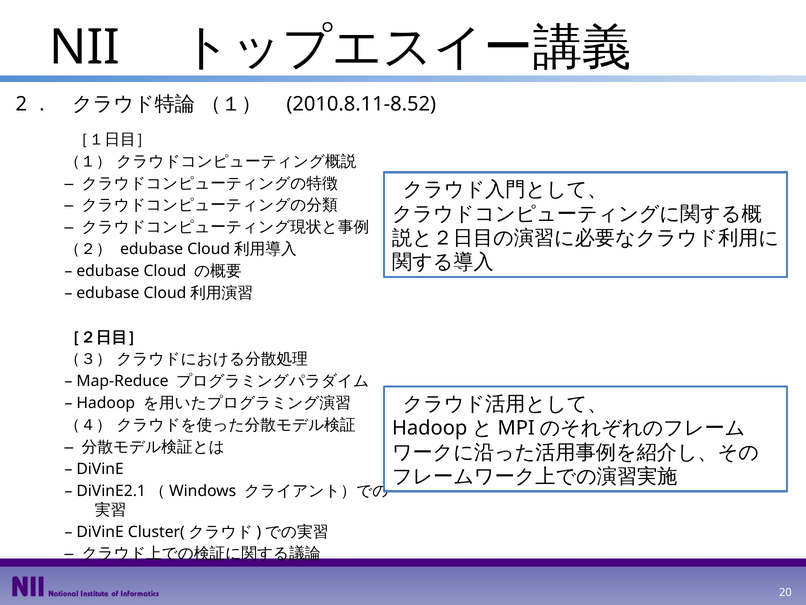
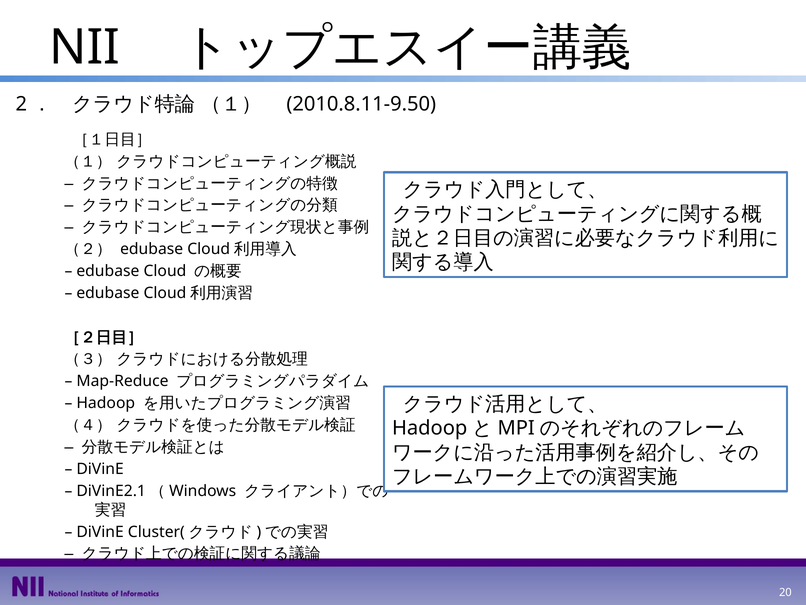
2010.8.11-8.52: 2010.8.11-8.52 -> 2010.8.11-9.50 (361, 104)
